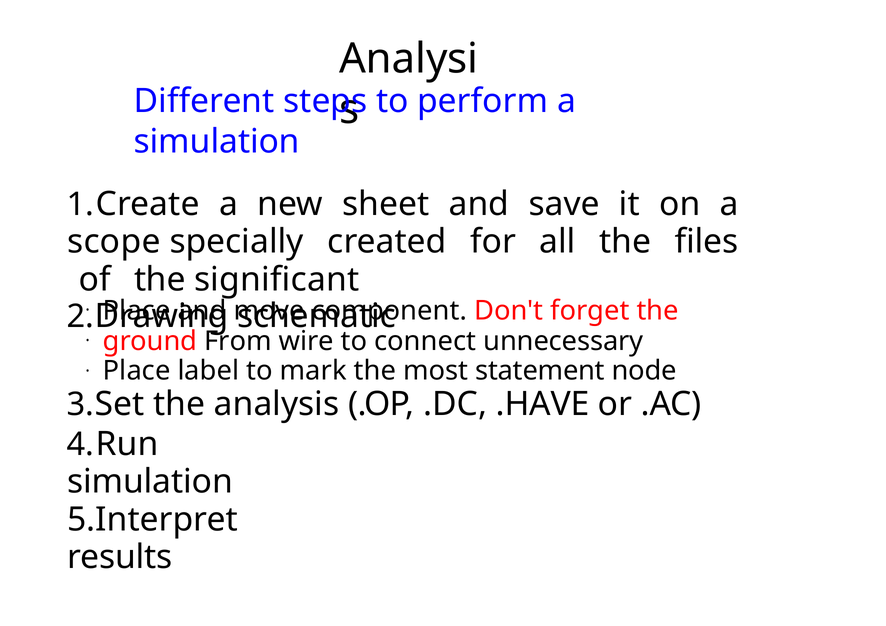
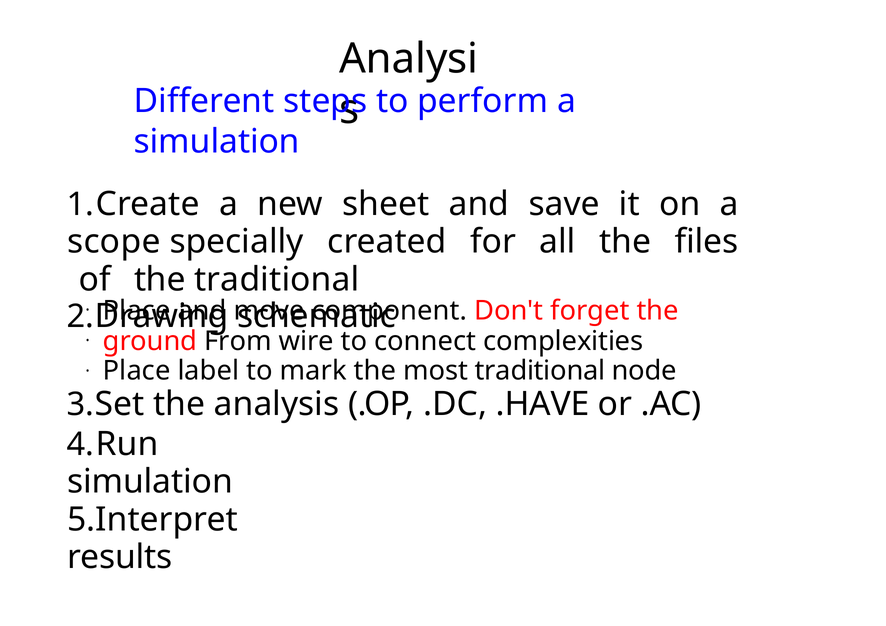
the significant: significant -> traditional (277, 279)
unnecessary: unnecessary -> complexities (563, 341)
most statement: statement -> traditional (540, 371)
